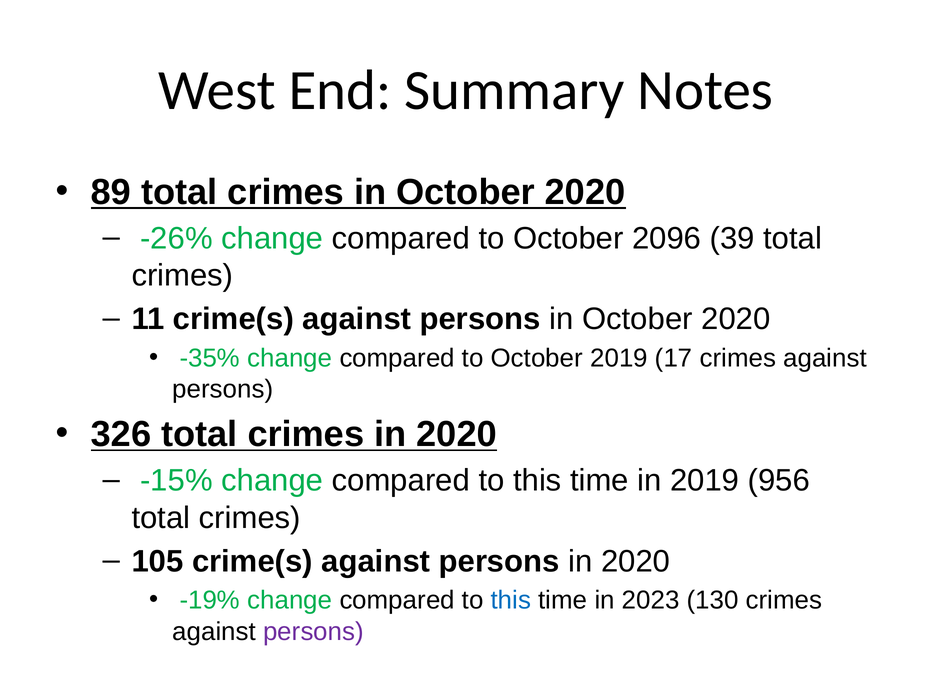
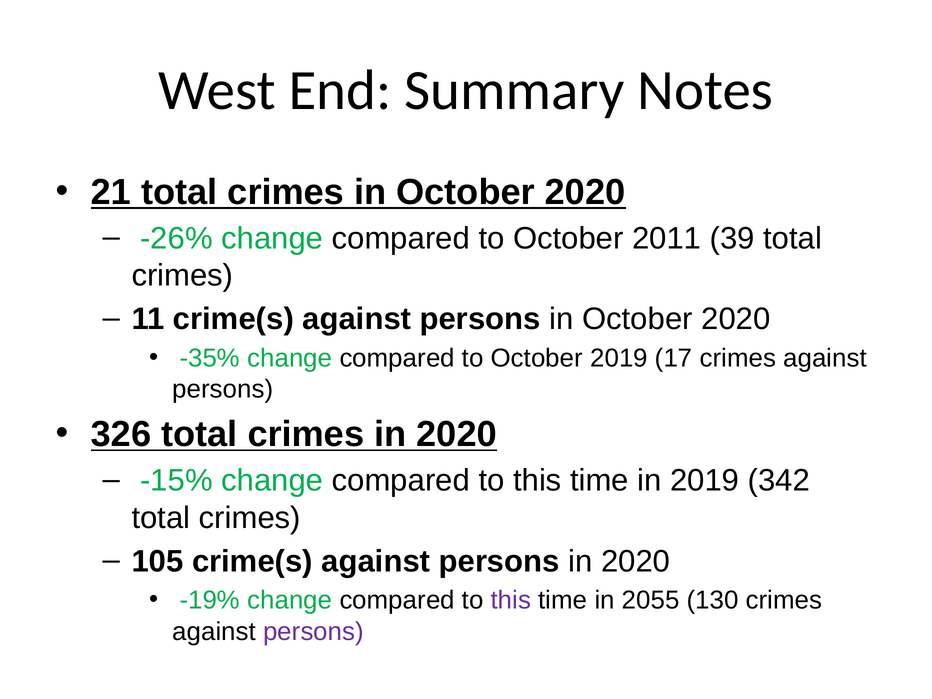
89: 89 -> 21 (111, 192)
2096: 2096 -> 2011 (667, 238)
956: 956 -> 342 (779, 481)
this colour: blue -> purple (511, 600)
2023: 2023 -> 2055 (651, 600)
